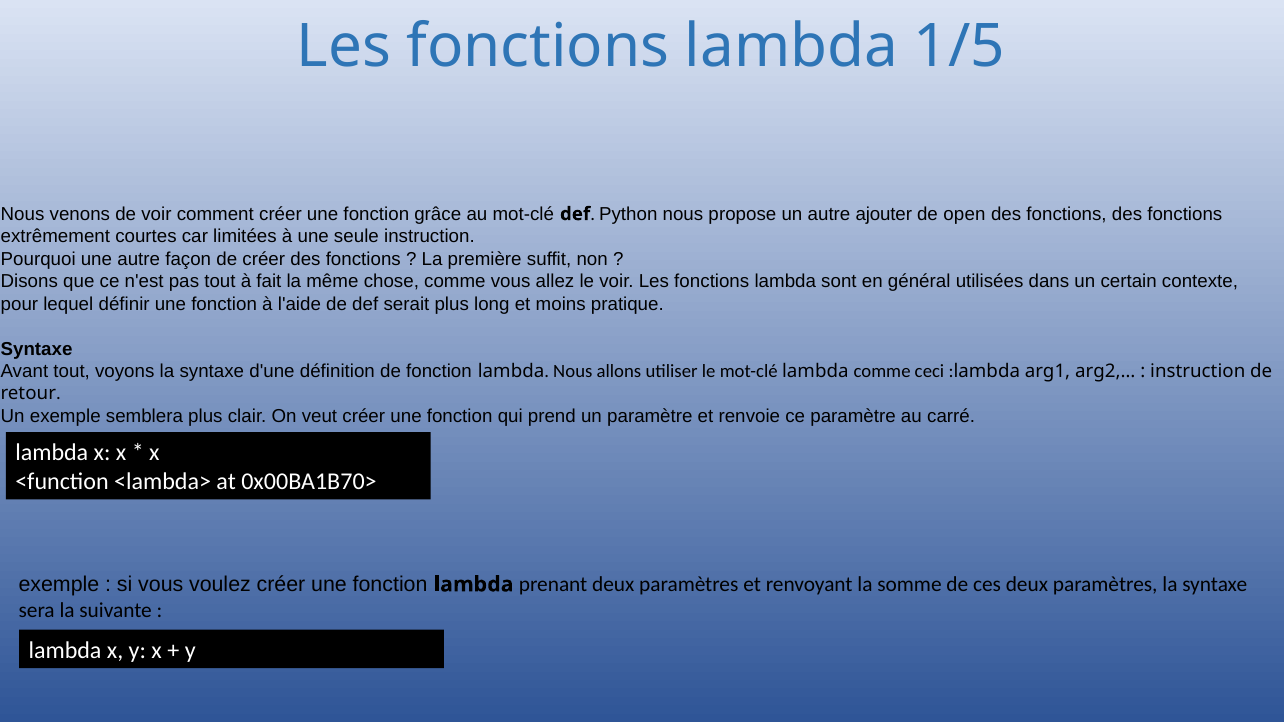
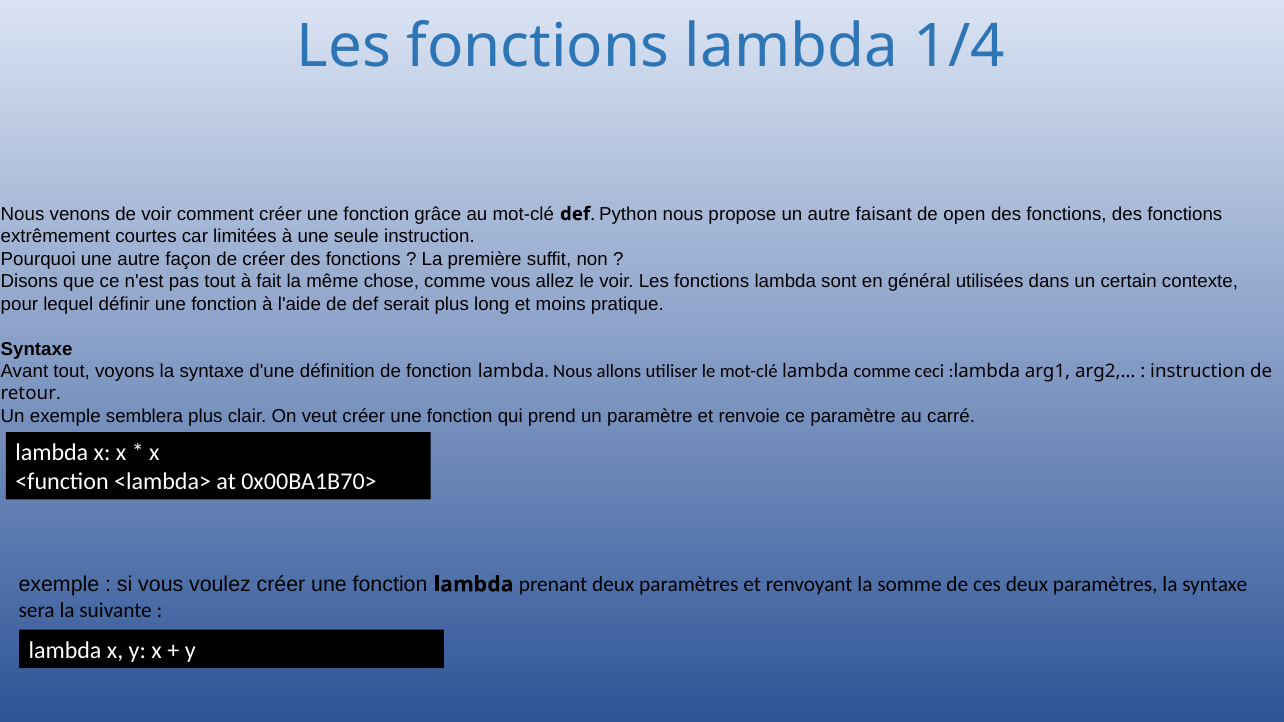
1/5: 1/5 -> 1/4 (959, 47)
ajouter: ajouter -> faisant (884, 214)
